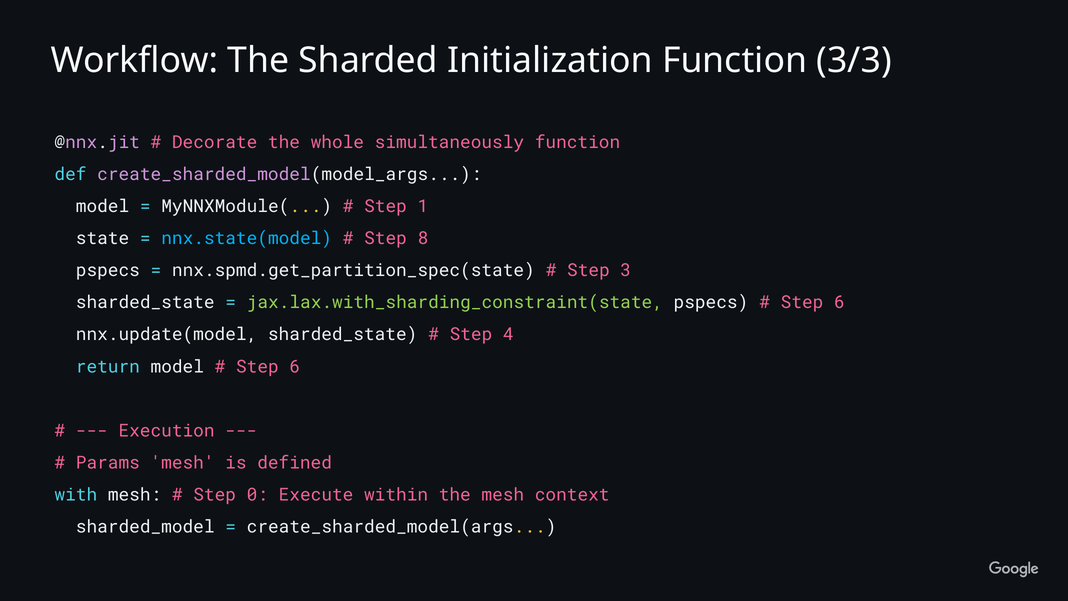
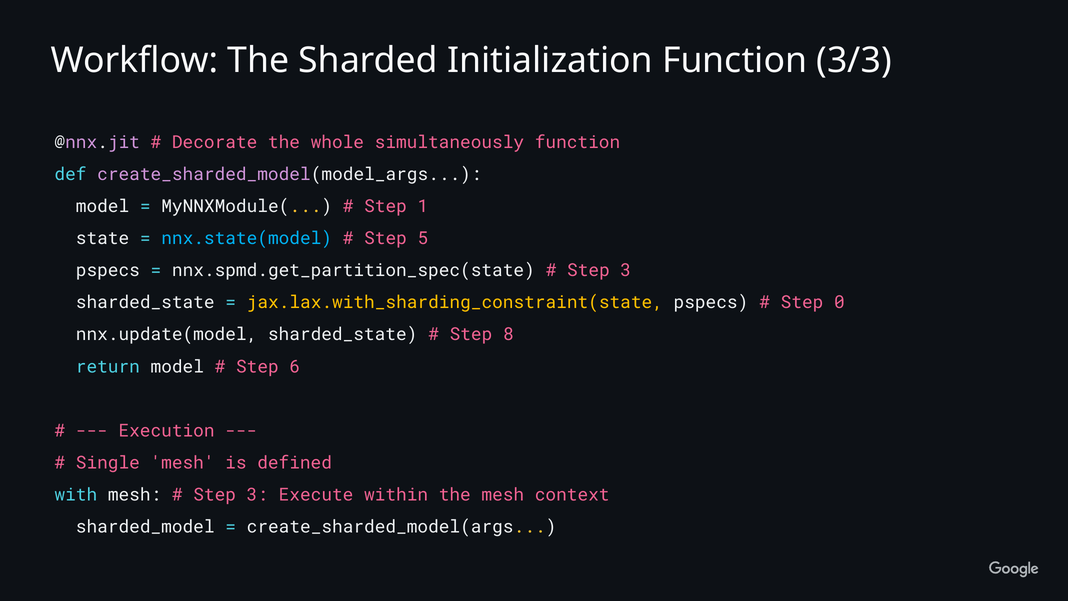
8: 8 -> 5 (423, 238)
jax.lax.with_sharding_constraint(state colour: light green -> yellow (455, 302)
6: 6 -> 0 (839, 302)
4: 4 -> 8 (508, 334)
Params: Params -> Single (108, 463)
0: 0 -> 3 (257, 495)
